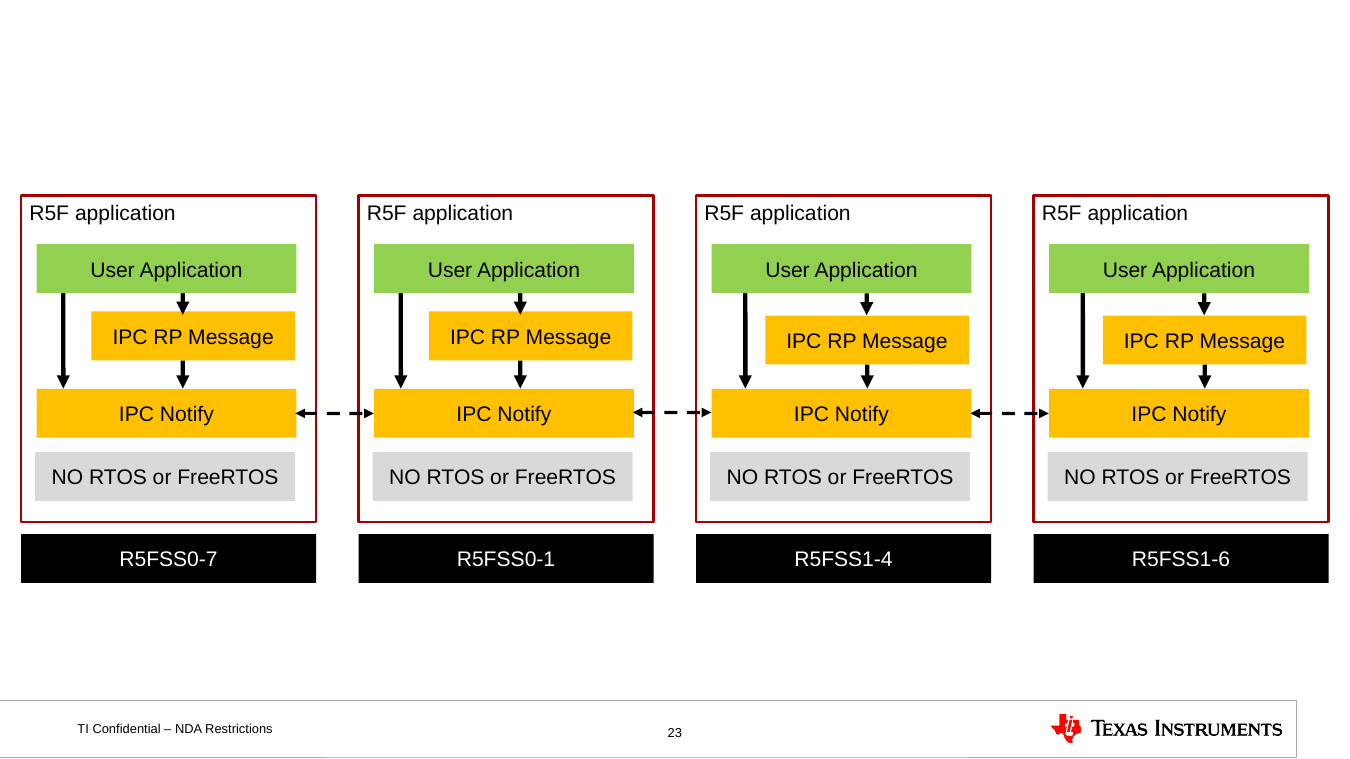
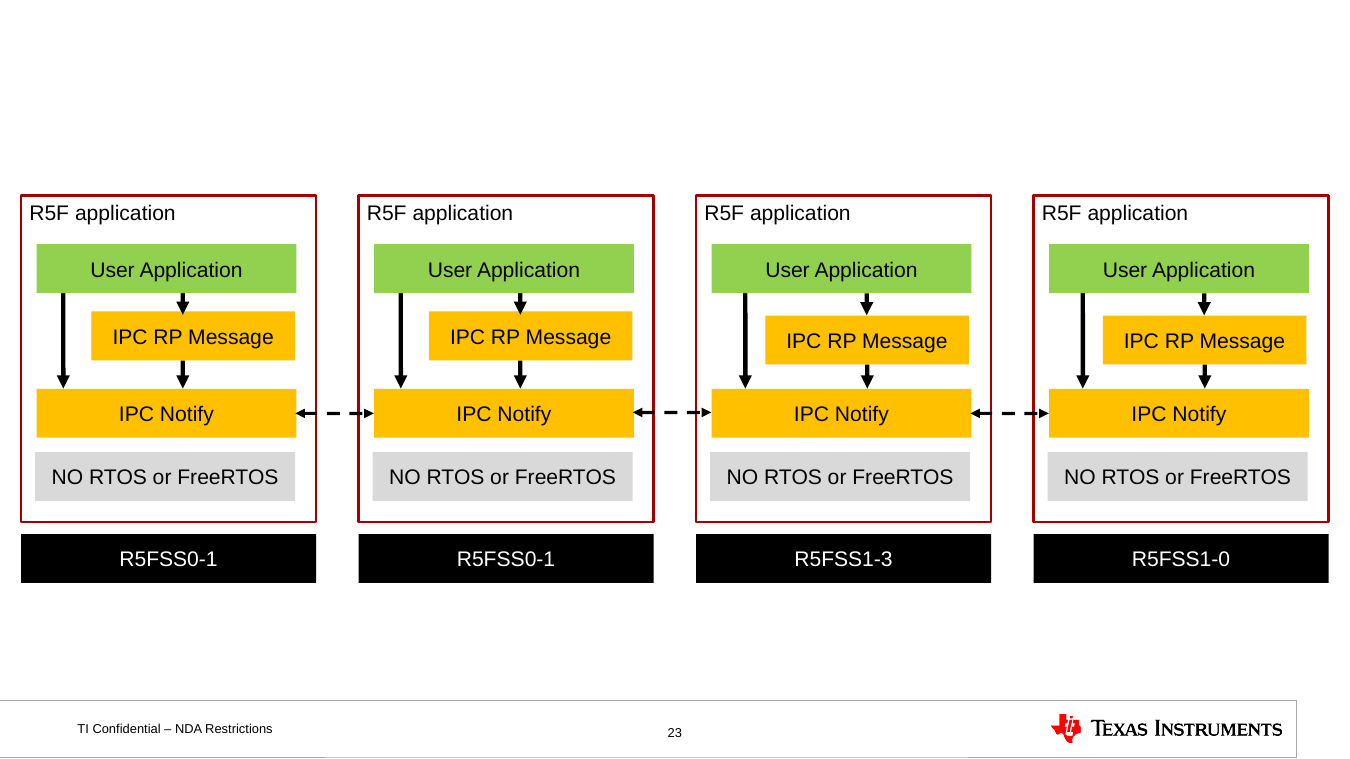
R5FSS0-7: R5FSS0-7 -> R5FSS0-1 (169, 560)
R5FSS1-4: R5FSS1-4 -> R5FSS1-3 (844, 560)
R5FSS1-6: R5FSS1-6 -> R5FSS1-0 (1181, 560)
